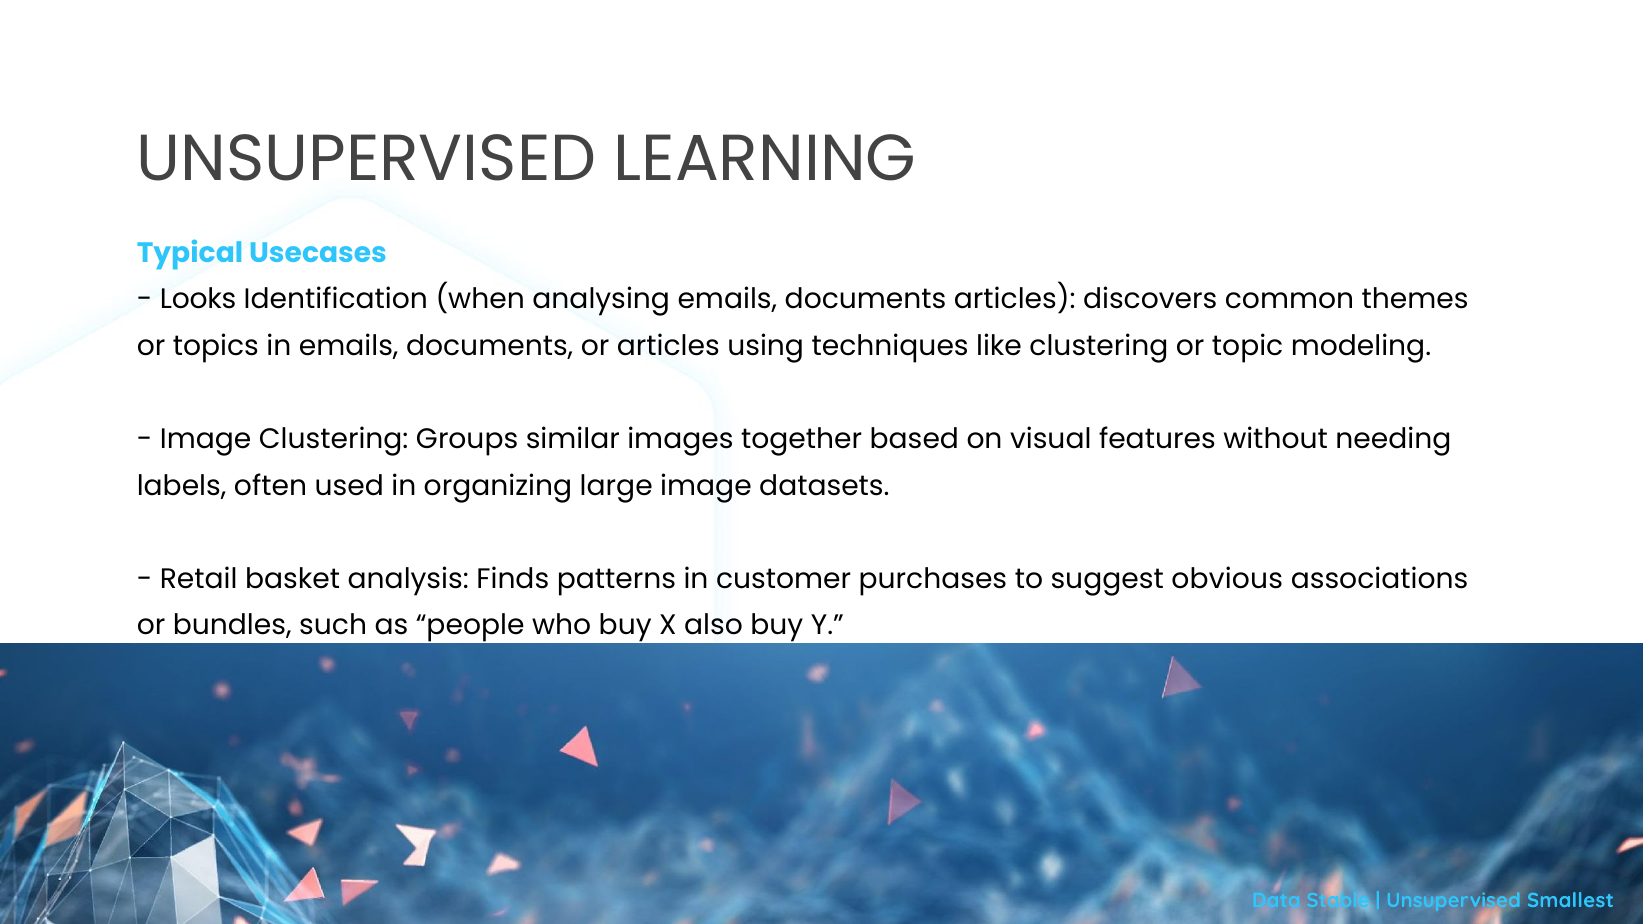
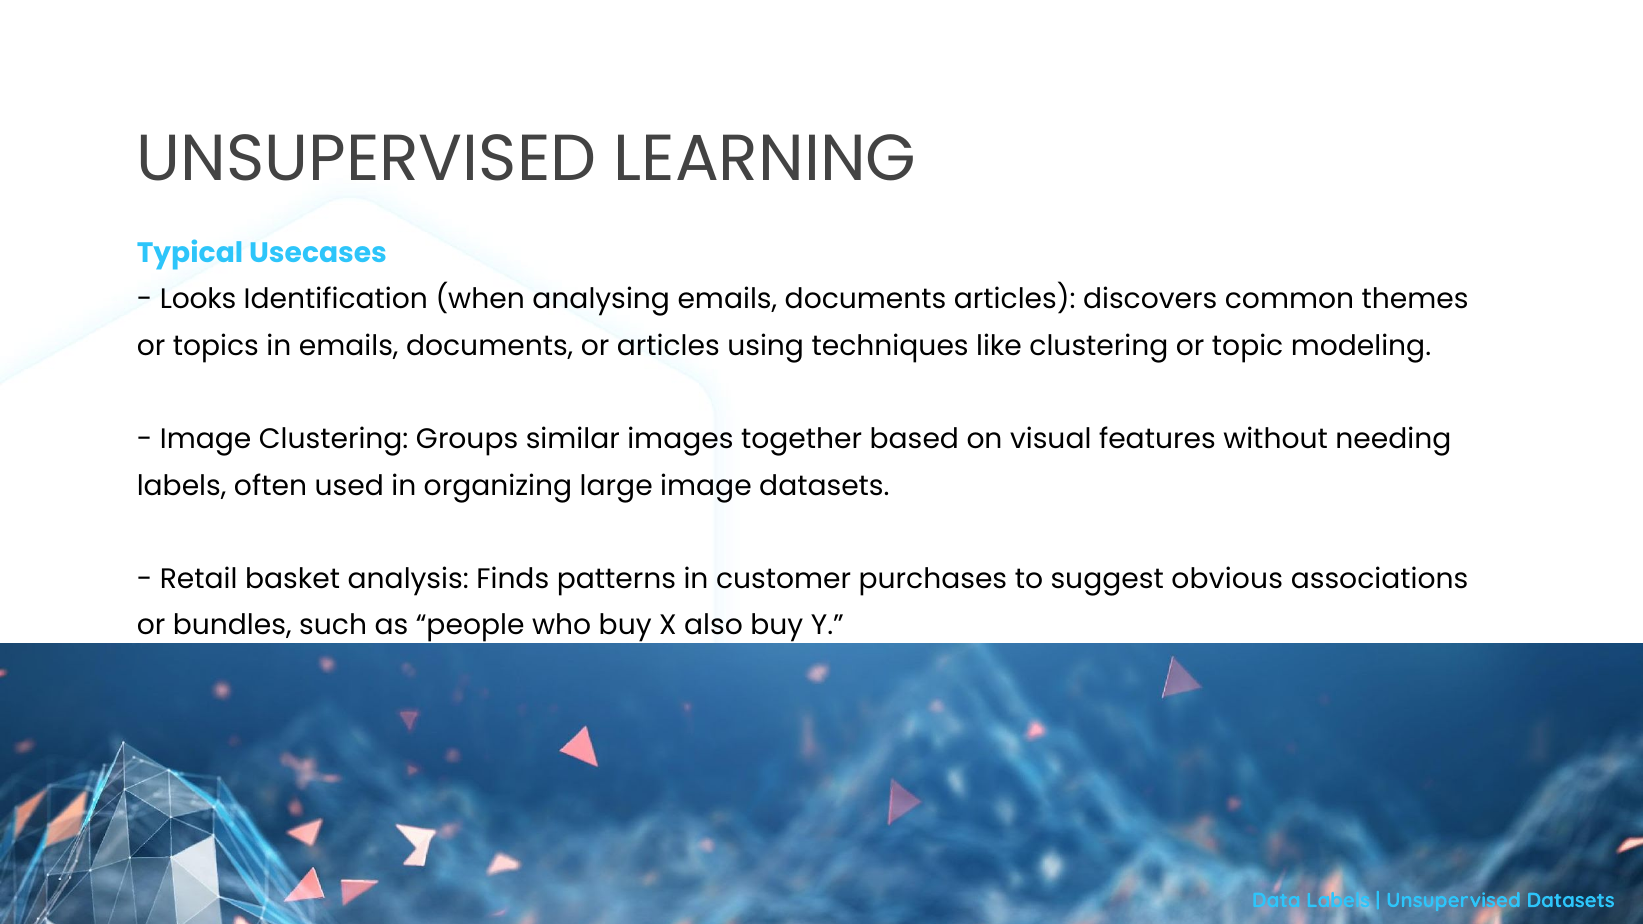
Data Stable: Stable -> Labels (1338, 901)
Unsupervised Smallest: Smallest -> Datasets (1571, 901)
